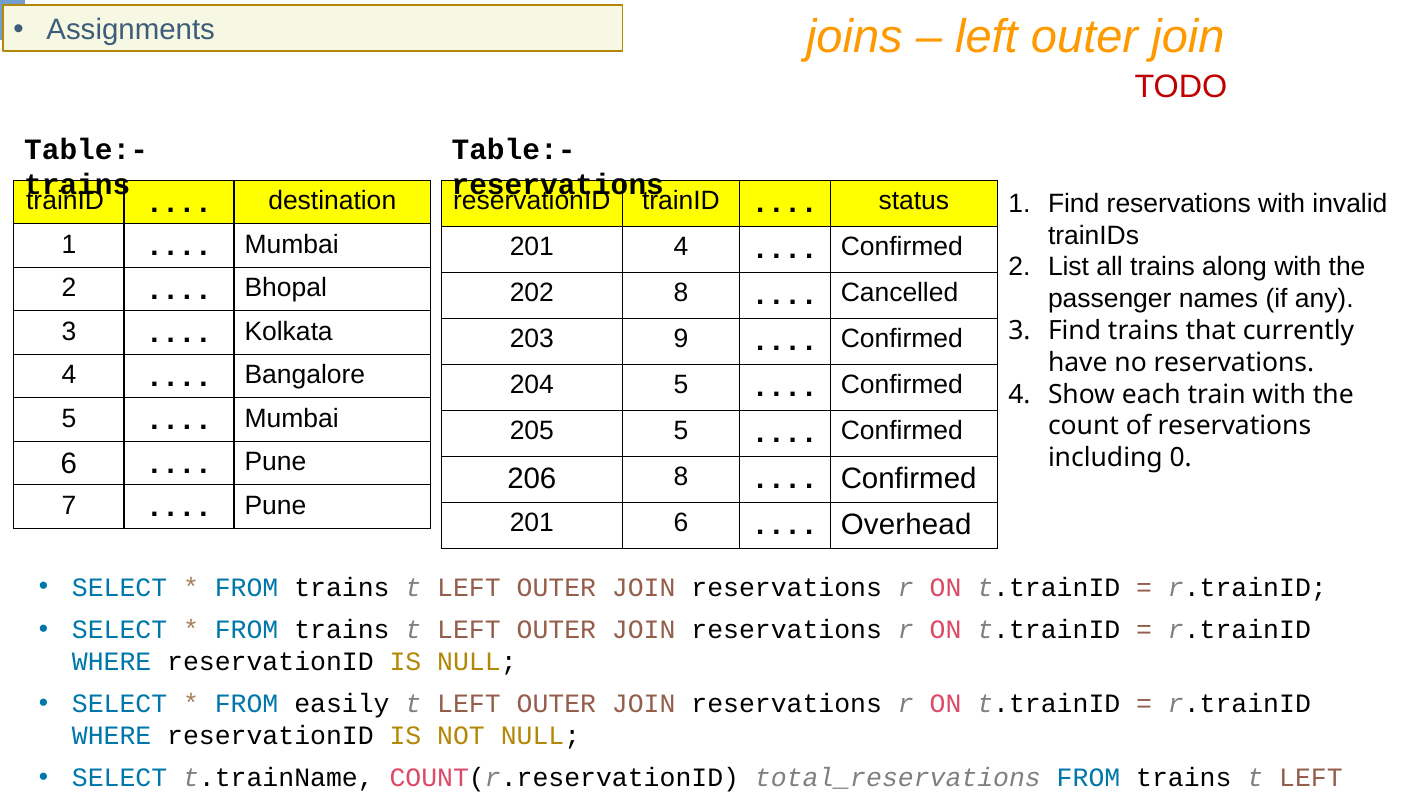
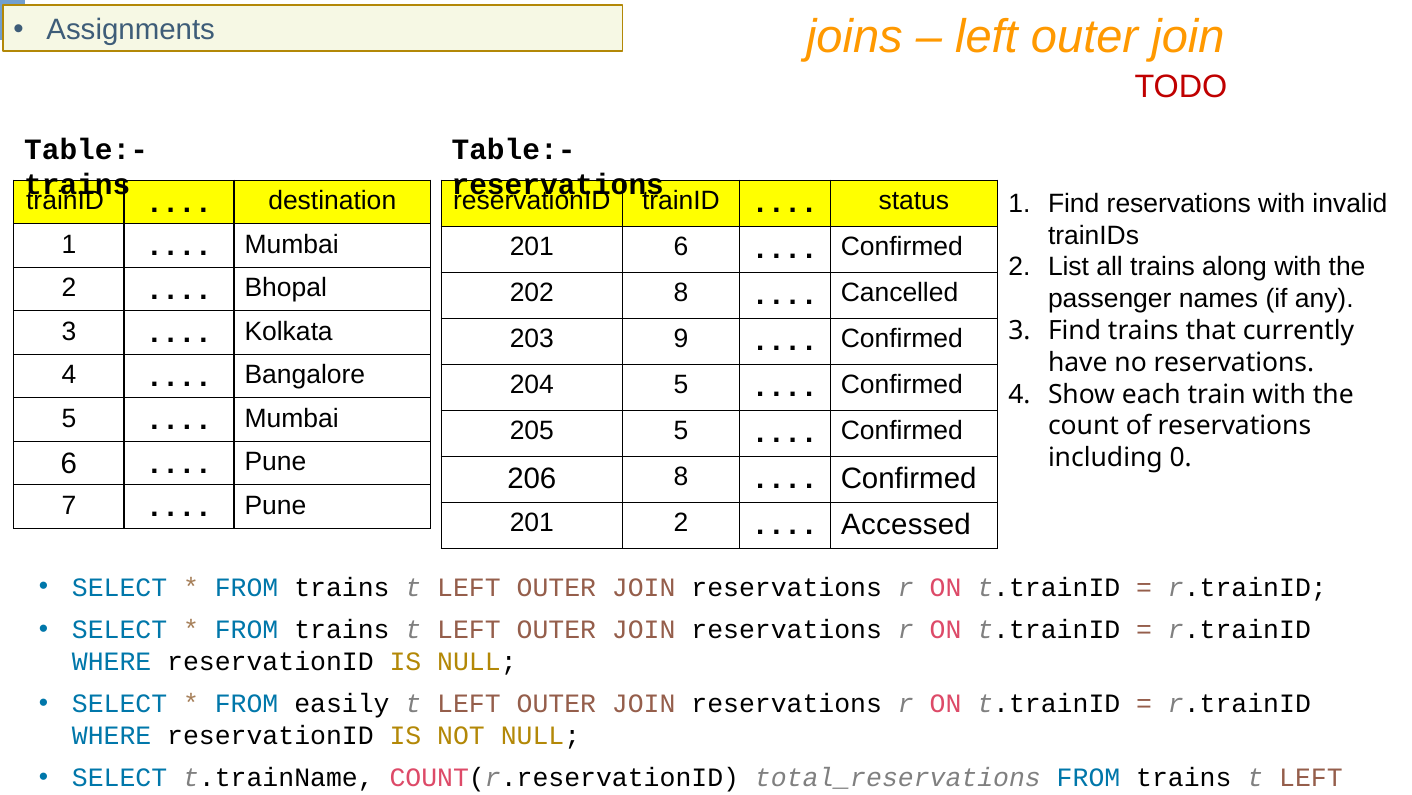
201 4: 4 -> 6 (681, 247)
201 6: 6 -> 2 (681, 522)
Overhead: Overhead -> Accessed (906, 524)
